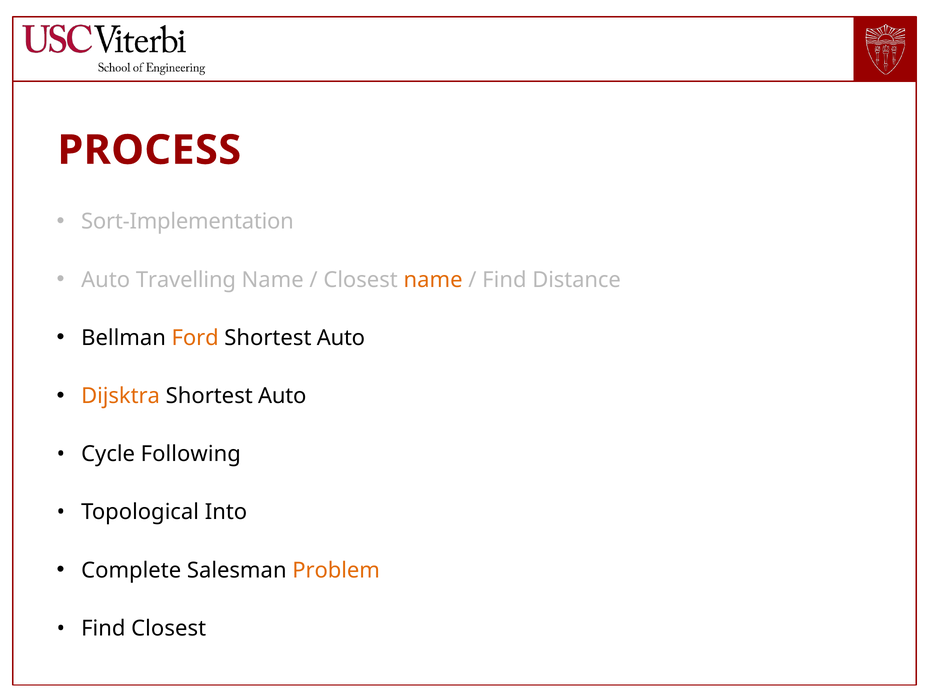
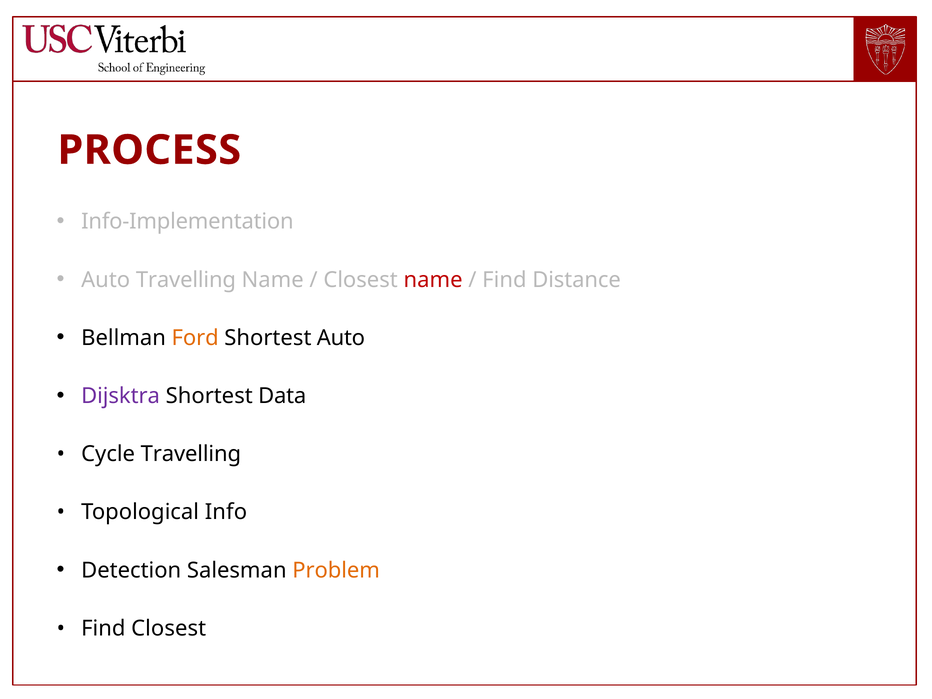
Sort-Implementation: Sort-Implementation -> Info-Implementation (187, 222)
name colour: orange -> red (433, 280)
Dijsktra colour: orange -> purple (121, 396)
Auto: Auto -> Data (282, 396)
Cycle Following: Following -> Travelling (191, 454)
Into: Into -> Info (226, 512)
Complete: Complete -> Detection (131, 570)
